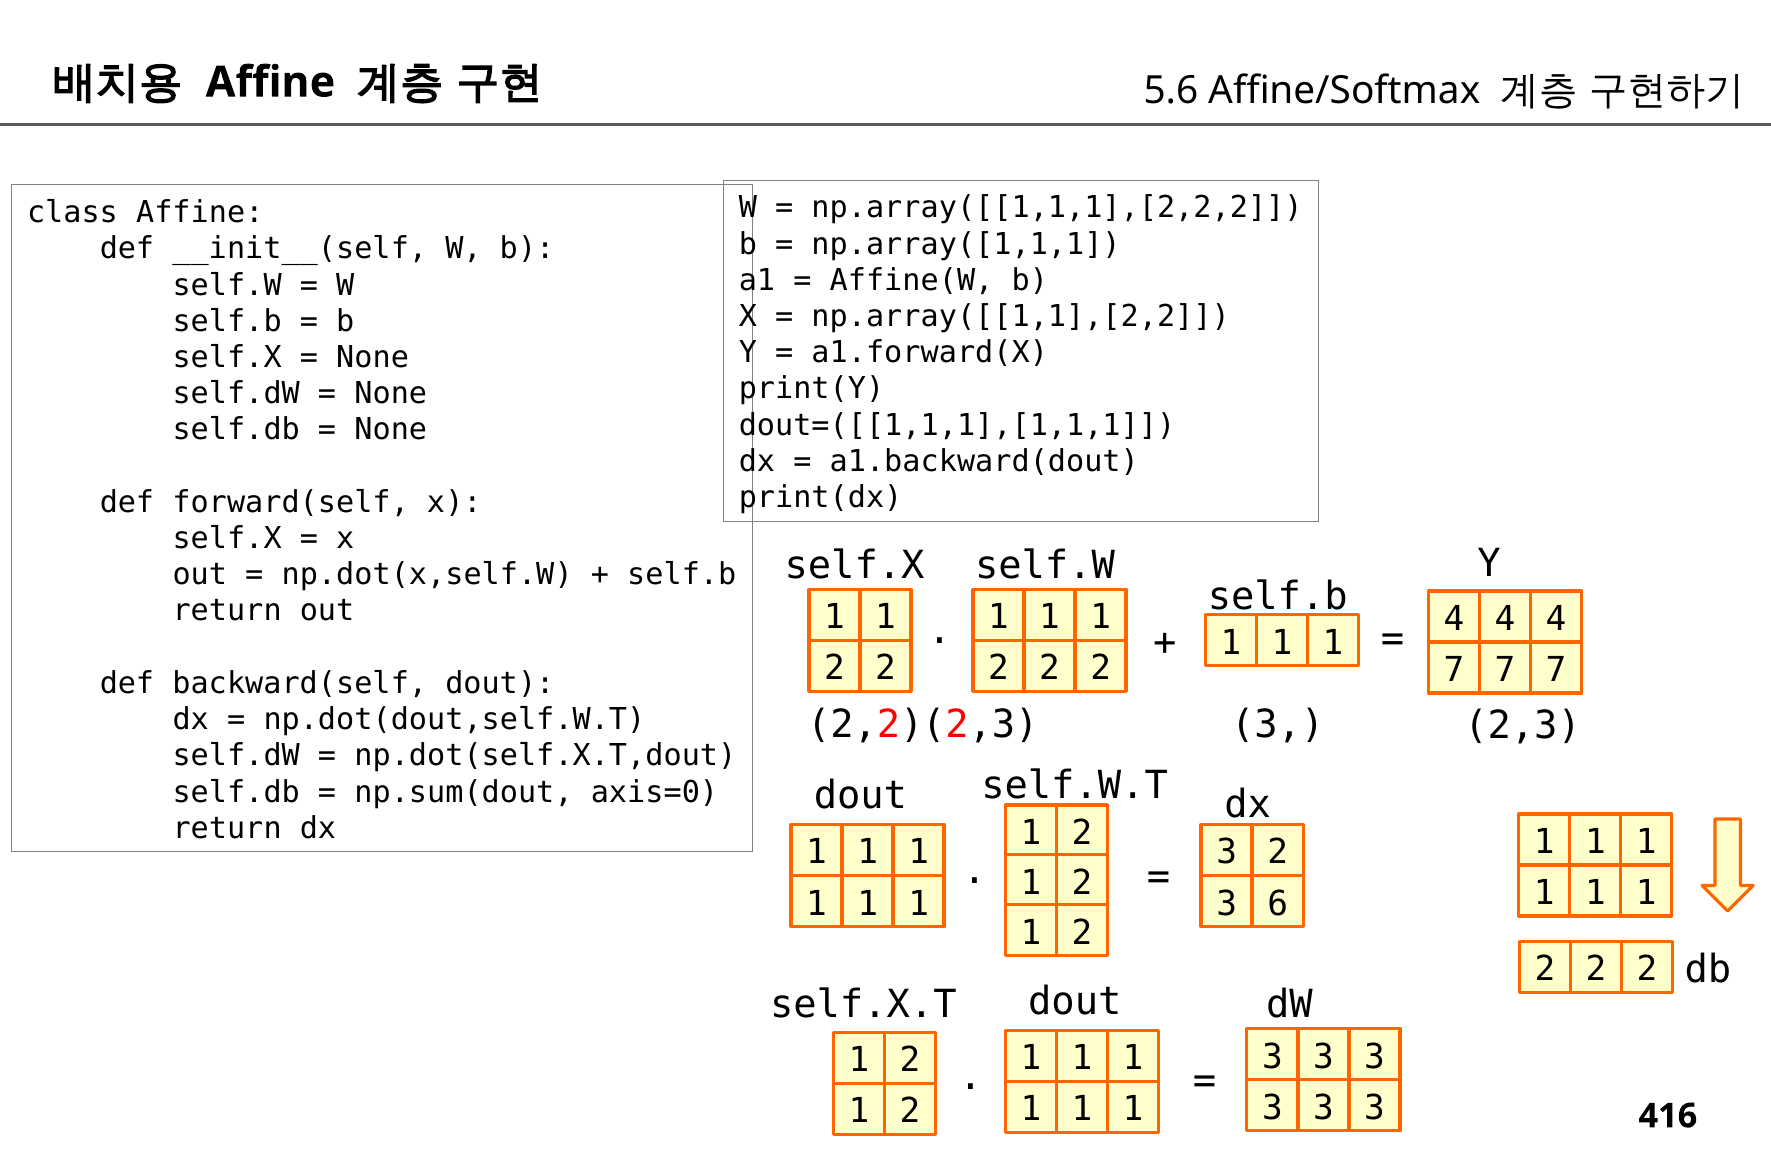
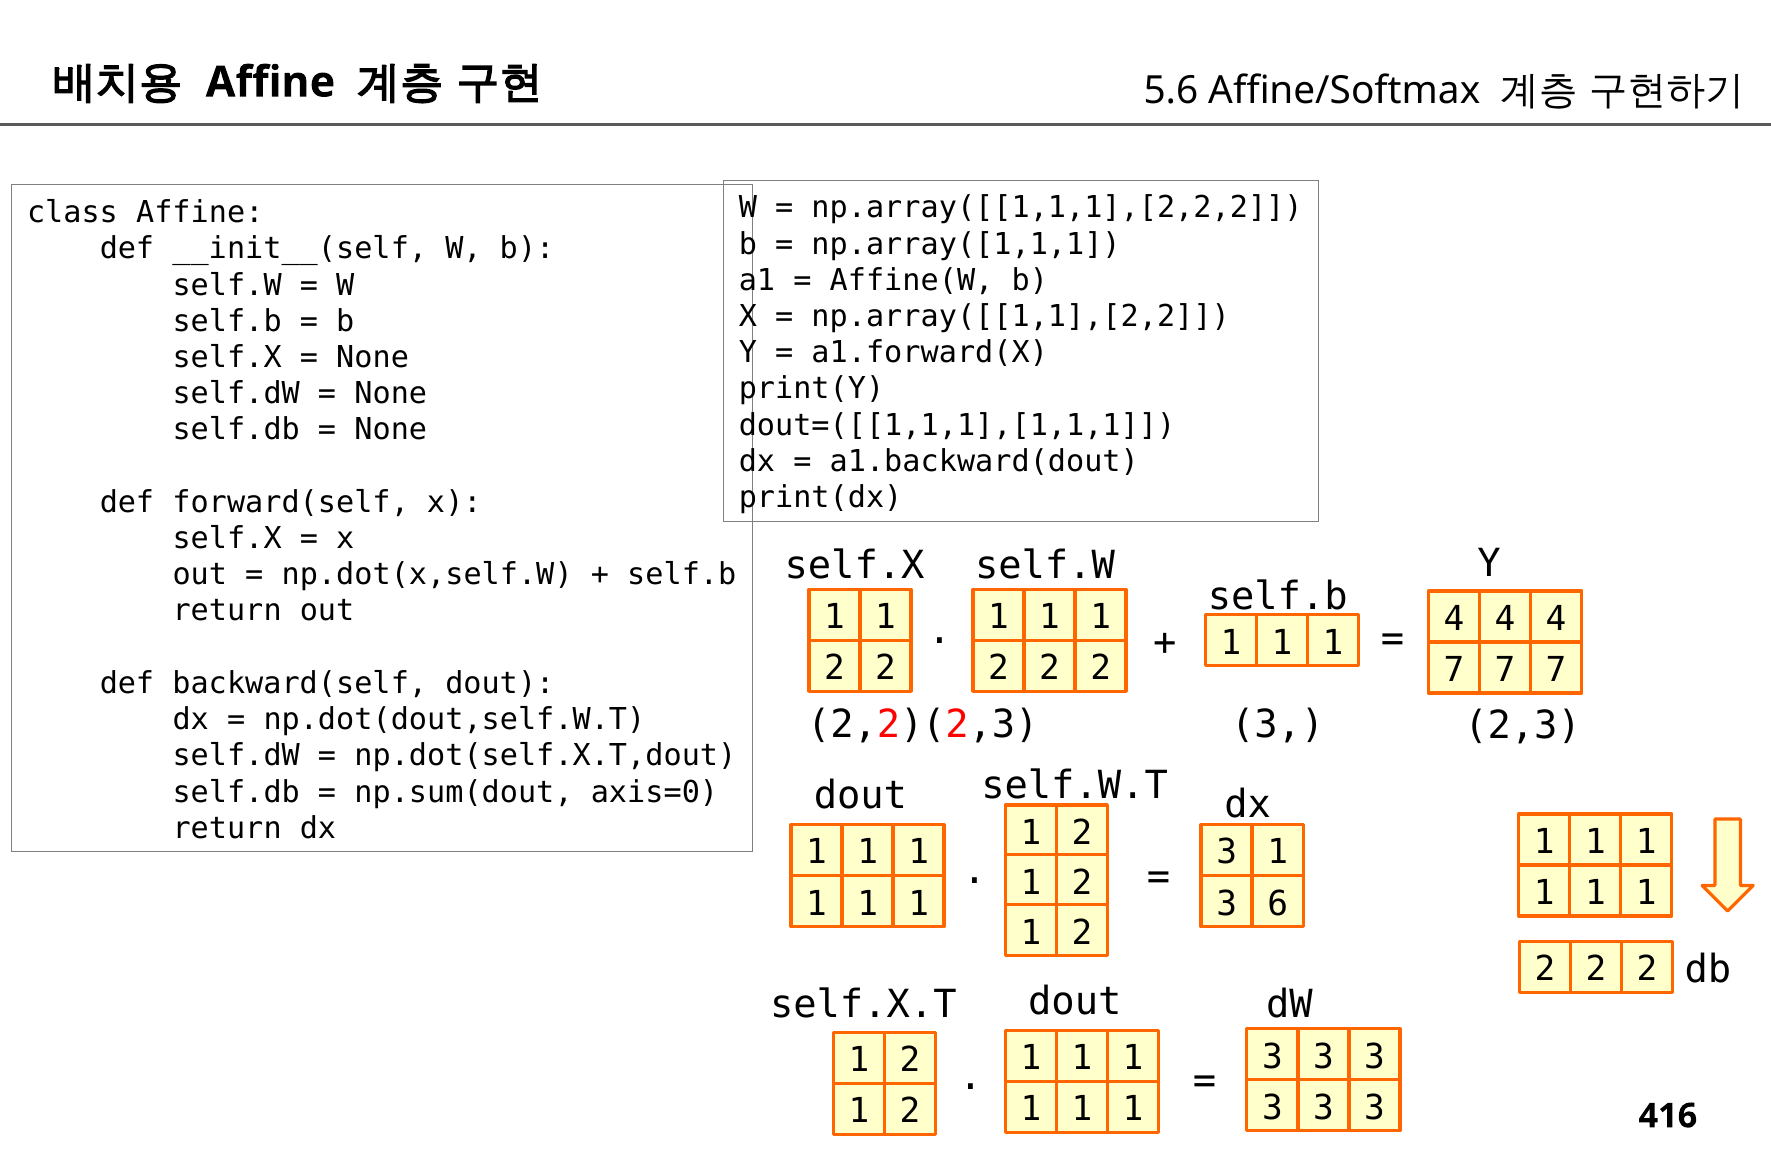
3 2: 2 -> 1 (1278, 853)
